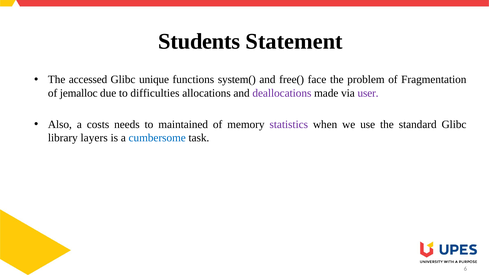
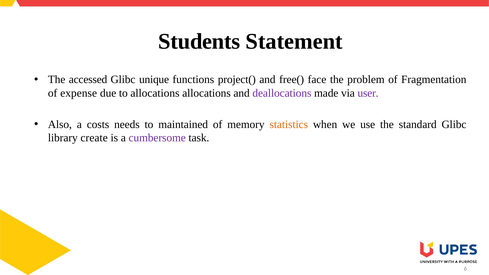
system(: system( -> project( (237, 80)
jemalloc: jemalloc -> expense (79, 93)
to difficulties: difficulties -> allocations (155, 93)
statistics colour: purple -> orange (289, 124)
layers: layers -> create (94, 138)
cumbersome colour: blue -> purple (157, 138)
